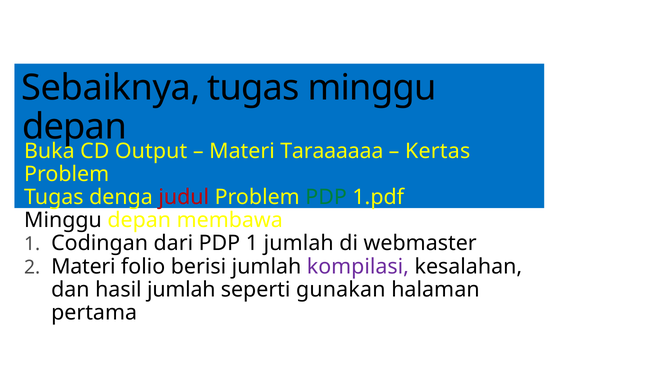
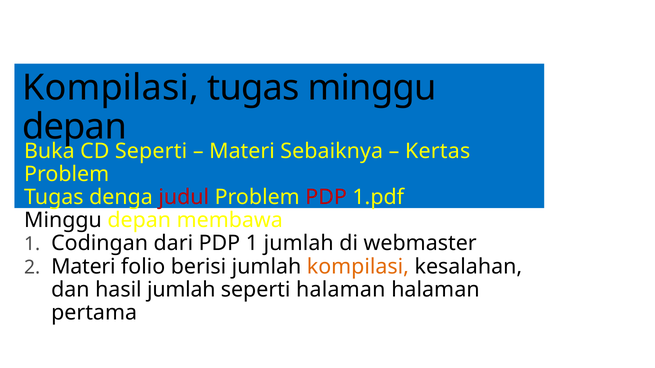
Sebaiknya: Sebaiknya -> Kompilasi (111, 88)
Output: Output -> Seperti (151, 151)
Taraaaaaa: Taraaaaaa -> Sebaiknya (332, 151)
PDP colour: green -> red (326, 197)
kompilasi colour: purple -> orange (358, 267)
seperti gunakan: gunakan -> halaman (341, 290)
